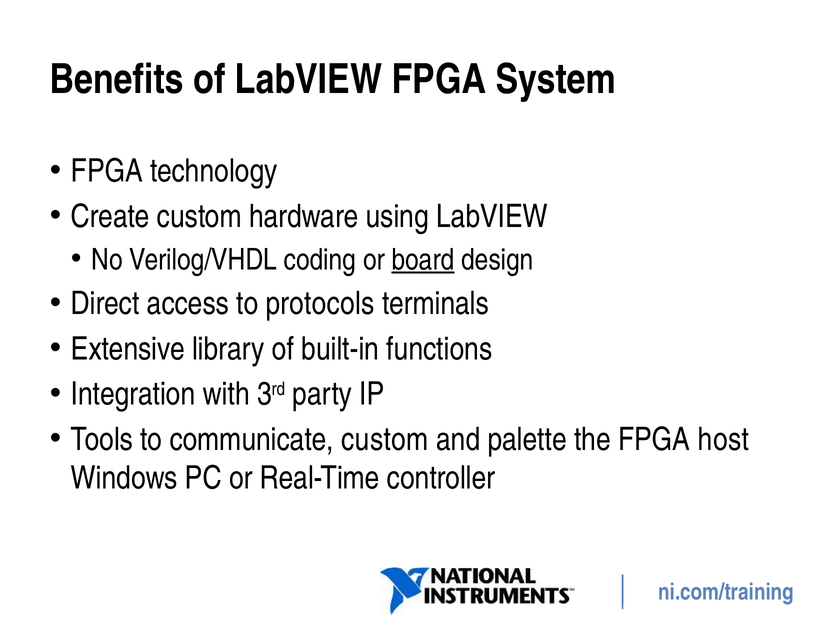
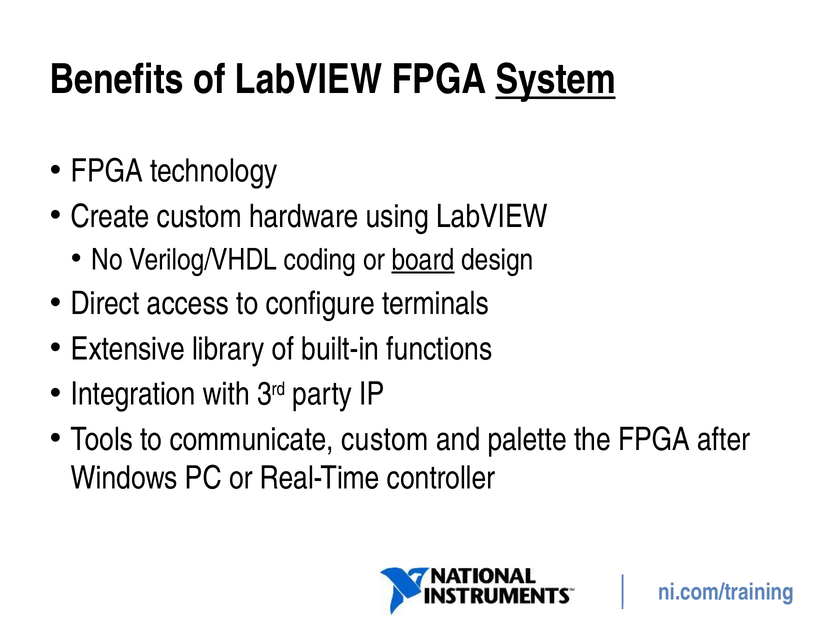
System underline: none -> present (556, 80)
protocols: protocols -> configure (320, 303)
host: host -> after (724, 439)
